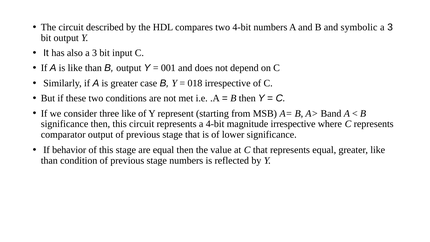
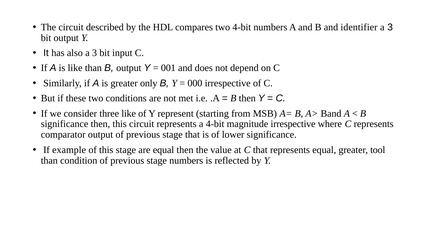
symbolic: symbolic -> identifier (359, 27)
case: case -> only (149, 83)
018: 018 -> 000 (195, 83)
behavior: behavior -> example (69, 150)
greater like: like -> tool (378, 150)
